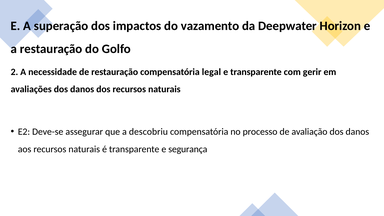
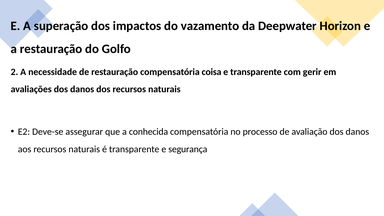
legal: legal -> coisa (212, 72)
descobriu: descobriu -> conhecida (149, 132)
